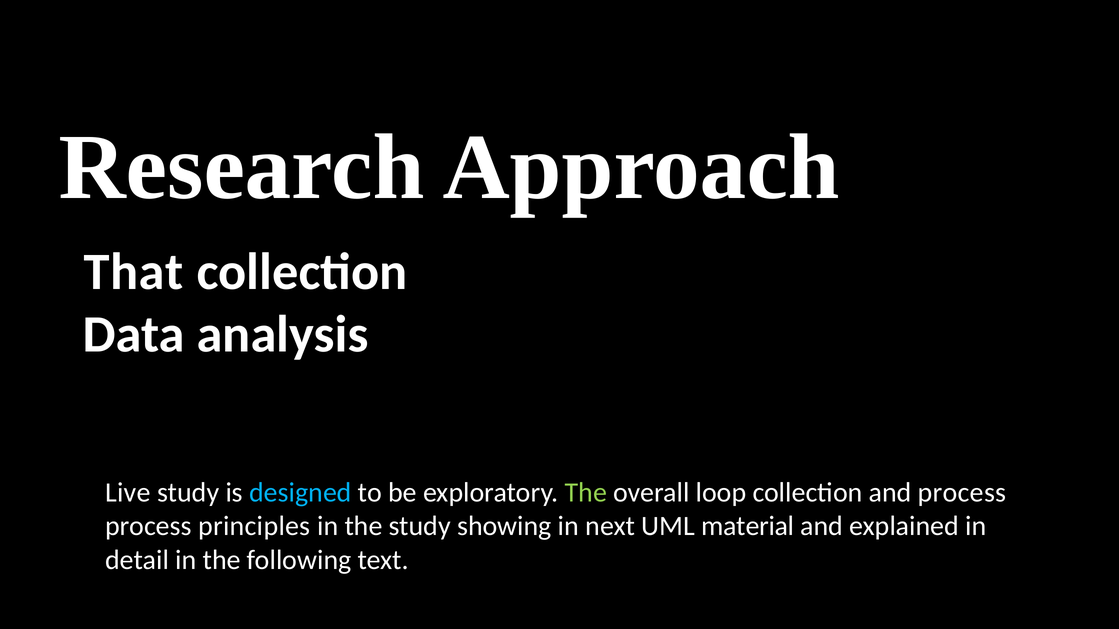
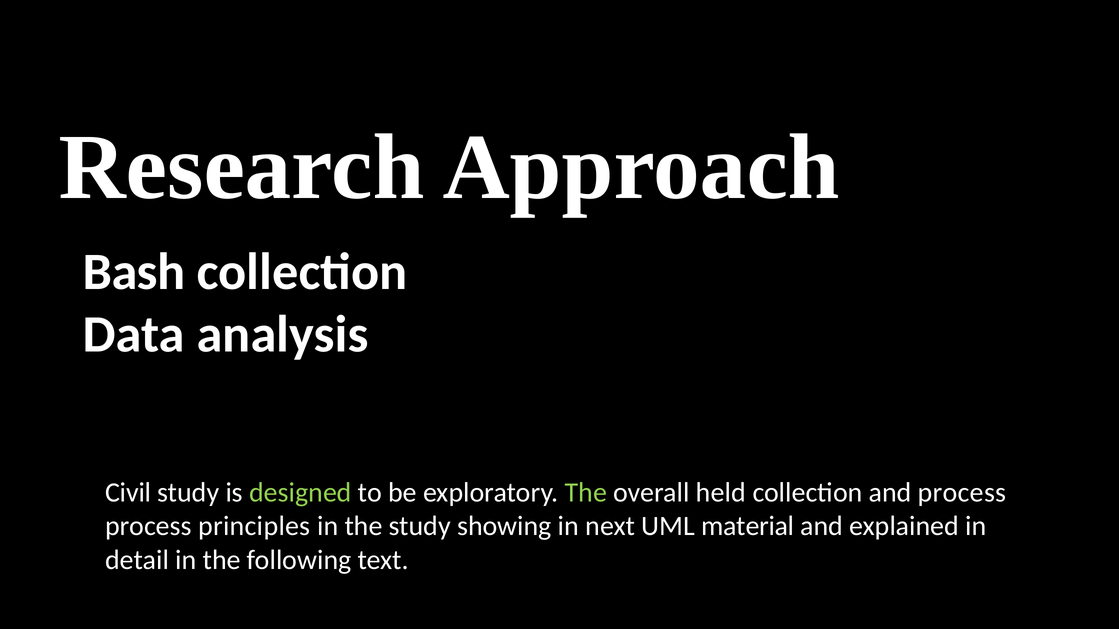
That: That -> Bash (134, 272)
Live: Live -> Civil (128, 493)
designed colour: light blue -> light green (300, 493)
loop: loop -> held (721, 493)
